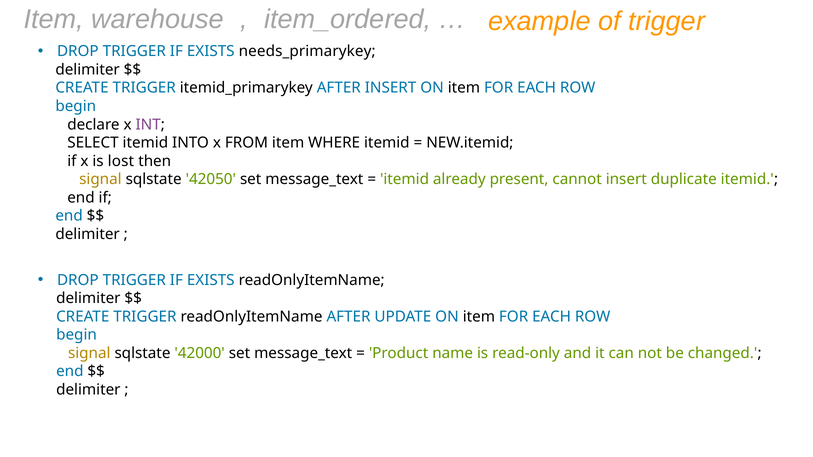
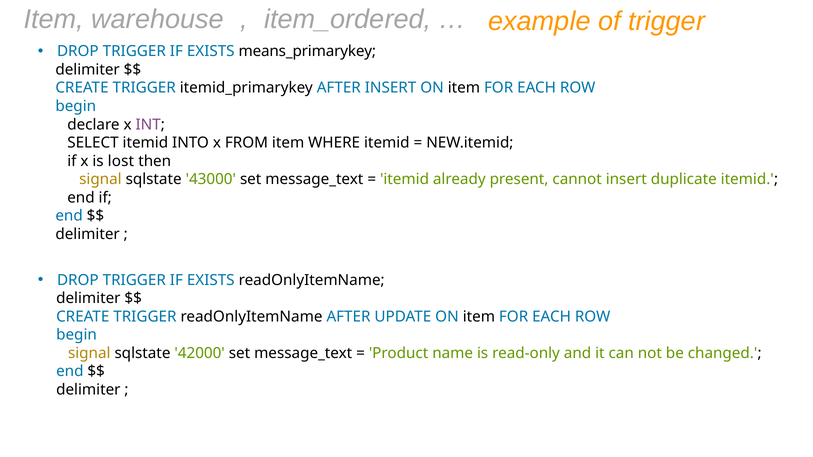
needs_primarykey: needs_primarykey -> means_primarykey (307, 51)
42050: 42050 -> 43000 (211, 179)
